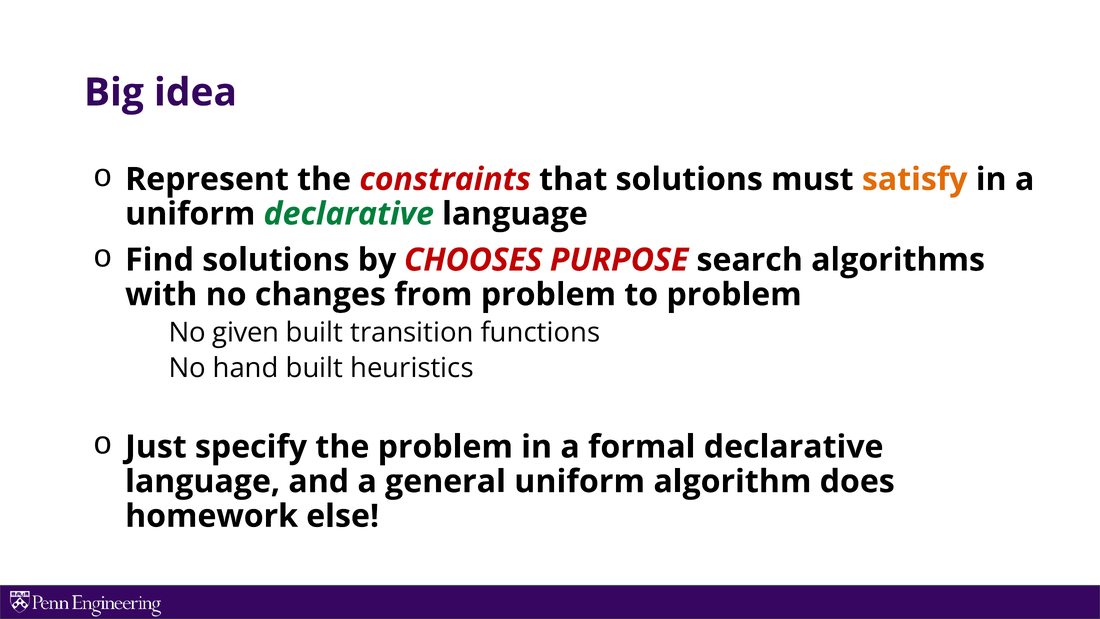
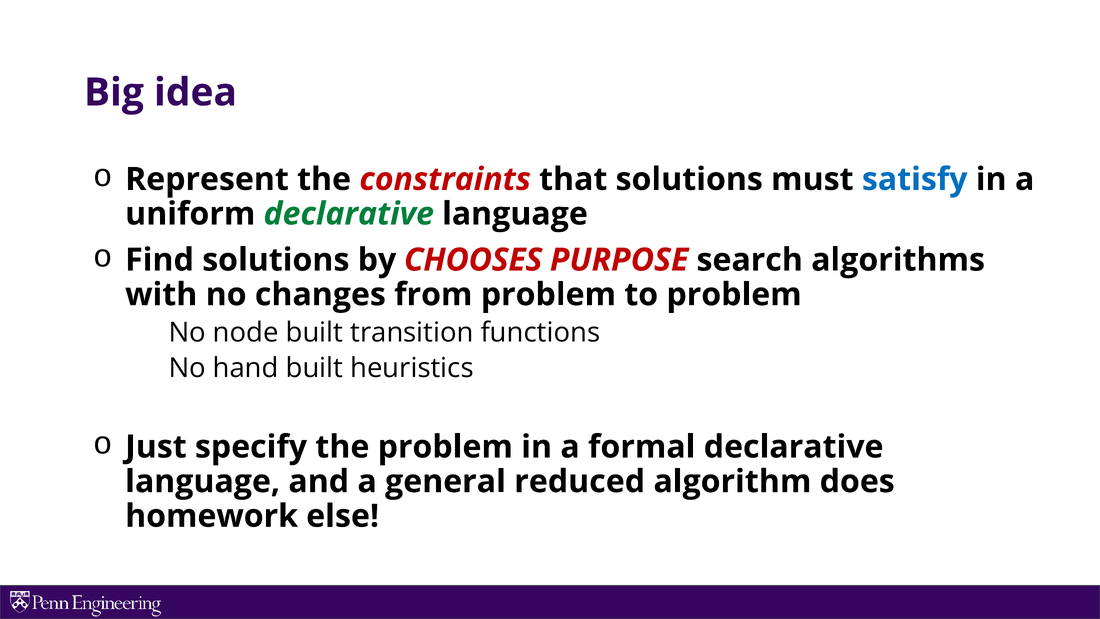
satisfy colour: orange -> blue (915, 179)
given: given -> node (246, 333)
general uniform: uniform -> reduced (580, 481)
